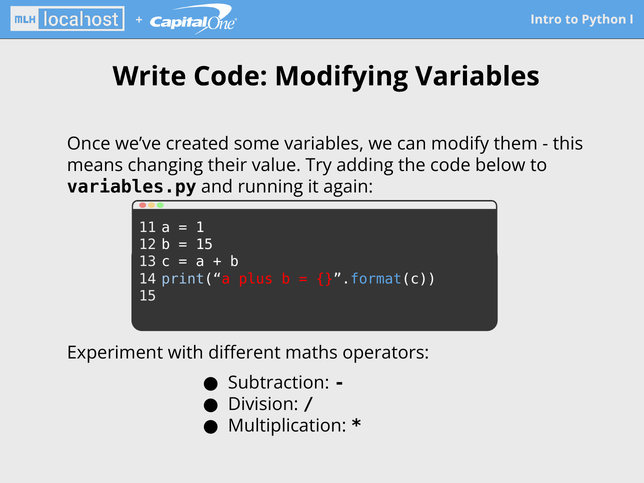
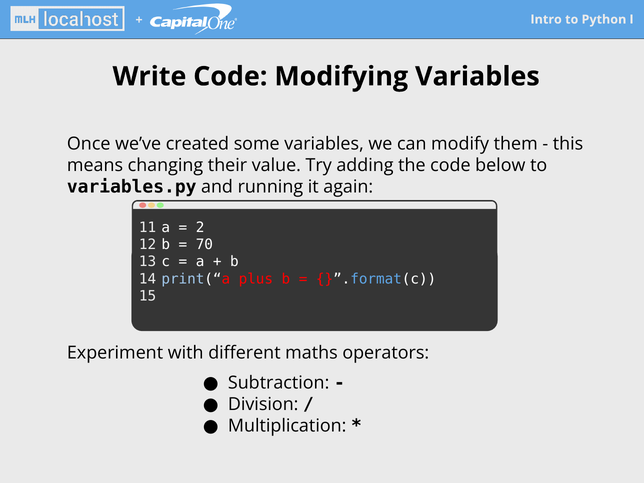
1: 1 -> 2 (200, 227)
15: 15 -> 70 (204, 245)
